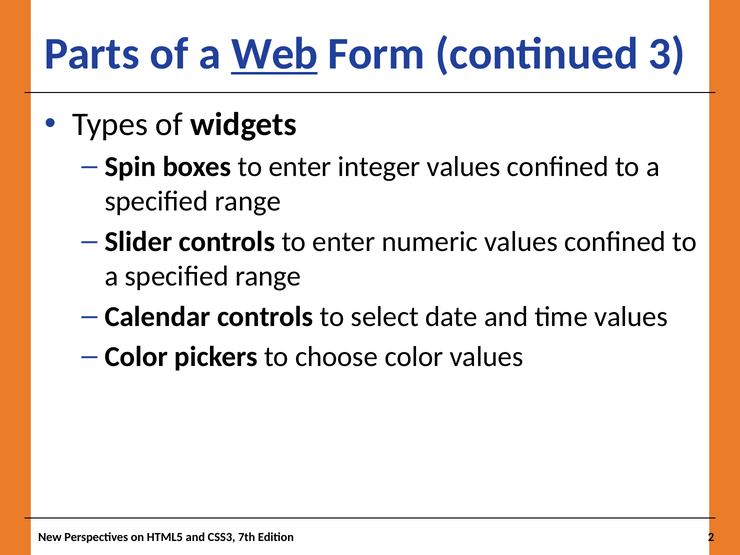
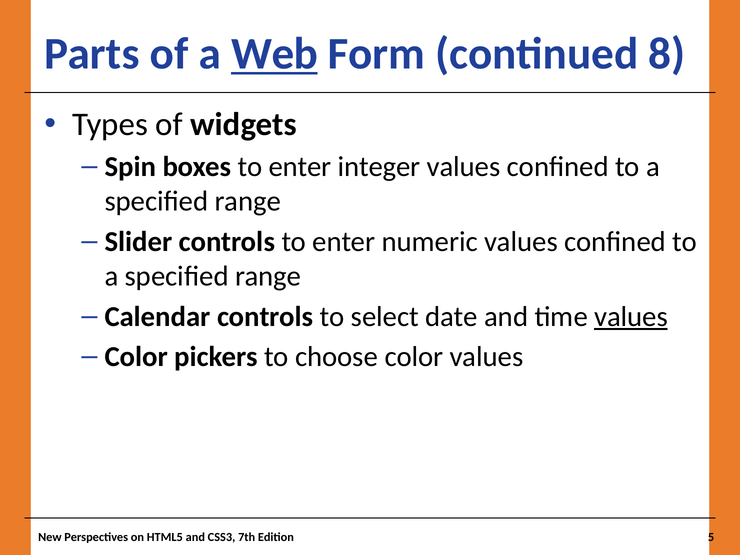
3: 3 -> 8 (667, 54)
values underline: none -> present (631, 317)
2: 2 -> 5 (711, 537)
